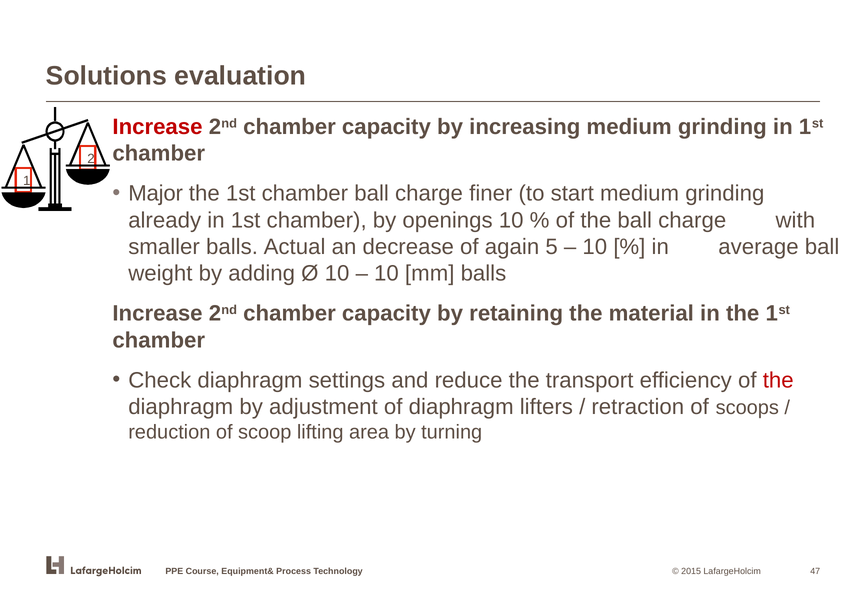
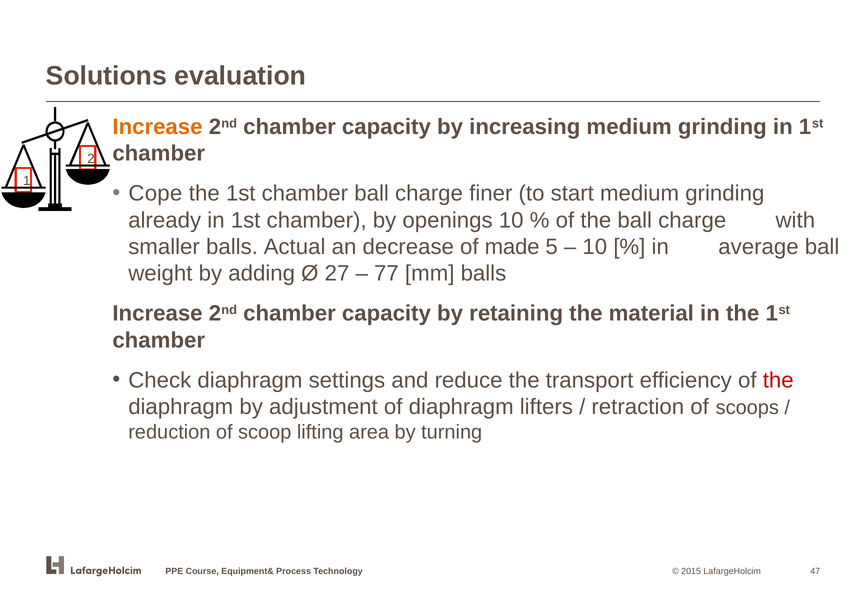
Increase colour: red -> orange (158, 127)
Major: Major -> Cope (155, 193)
again: again -> made (512, 247)
Ø 10: 10 -> 27 (337, 273)
10: 10 -> 77 (386, 273)
